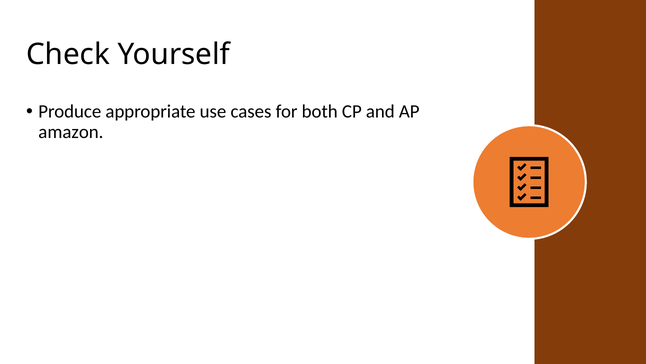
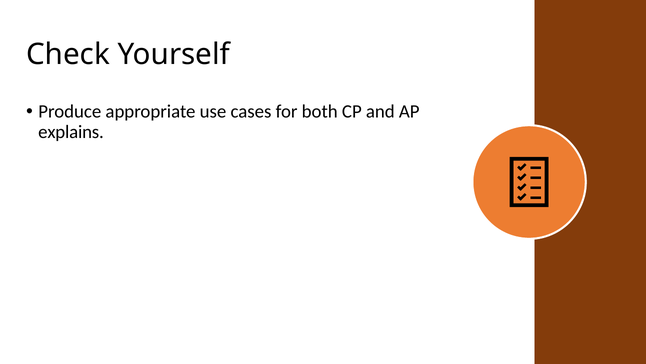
amazon: amazon -> explains (71, 132)
